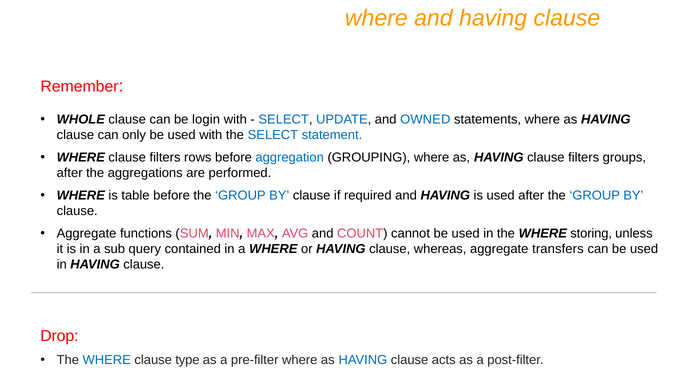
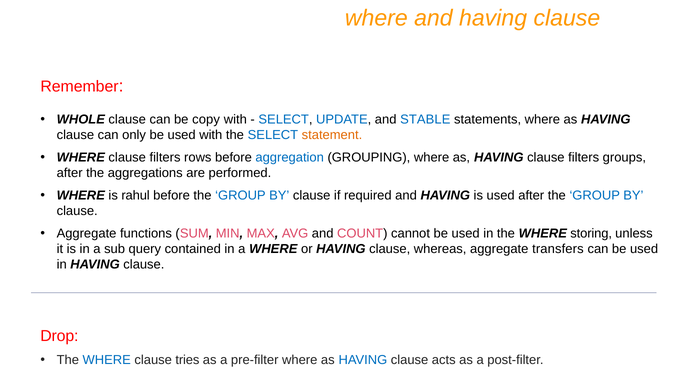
login: login -> copy (206, 120)
OWNED: OWNED -> STABLE (425, 120)
statement colour: blue -> orange (332, 135)
table: table -> rahul (136, 196)
type: type -> tries (187, 360)
